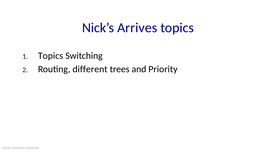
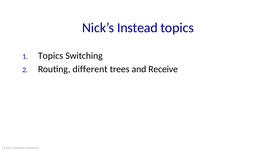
Arrives: Arrives -> Instead (137, 28)
Priority: Priority -> Receive (163, 69)
